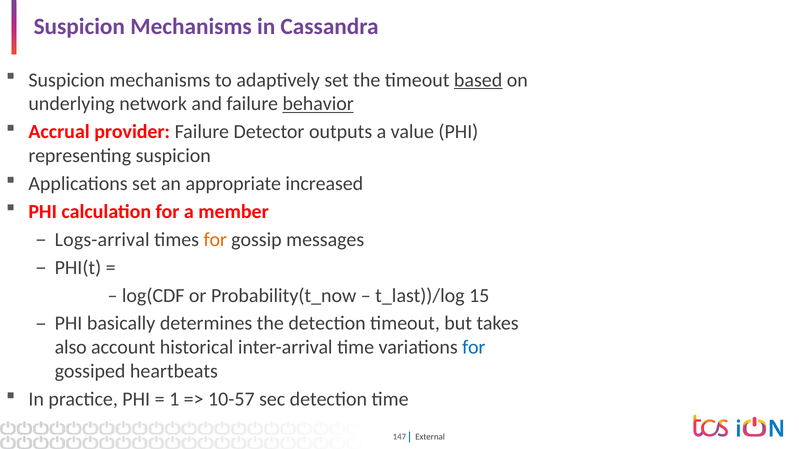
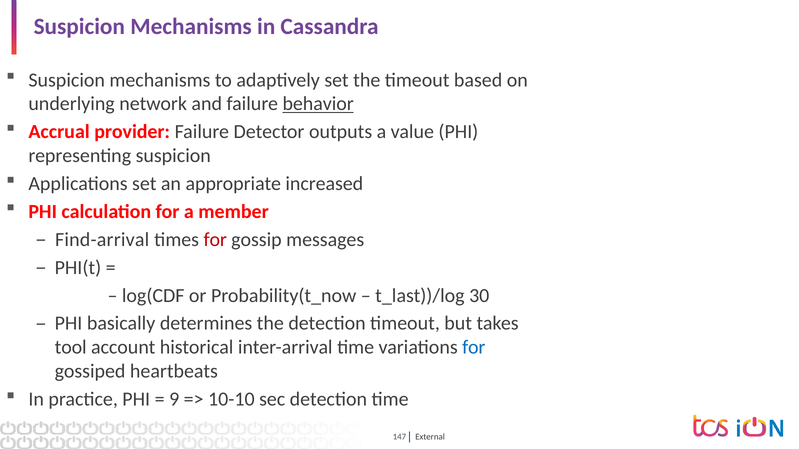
based underline: present -> none (478, 80)
Logs-arrival: Logs-arrival -> Find-arrival (102, 240)
for colour: orange -> red (215, 240)
15: 15 -> 30 (479, 296)
also: also -> tool (71, 348)
1: 1 -> 9 (174, 400)
10-57: 10-57 -> 10-10 (231, 400)
